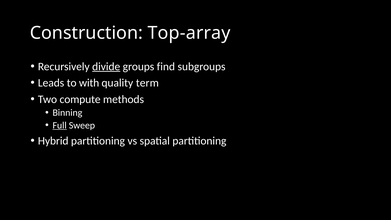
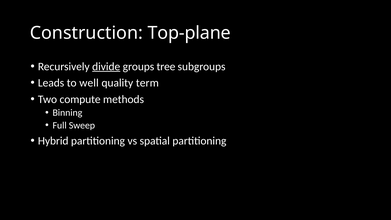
Top-array: Top-array -> Top-plane (189, 33)
find: find -> tree (166, 66)
with: with -> well (89, 83)
Full underline: present -> none (60, 125)
